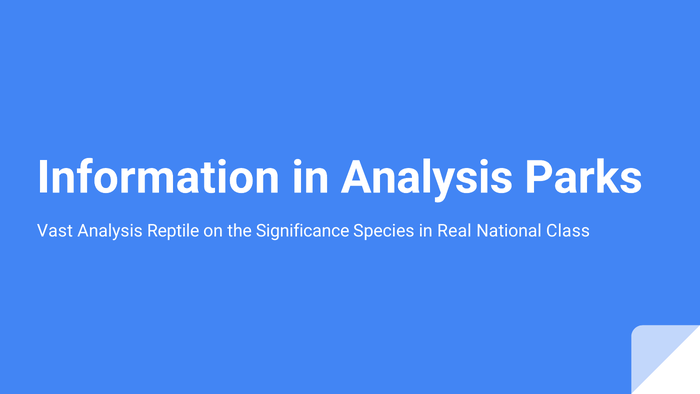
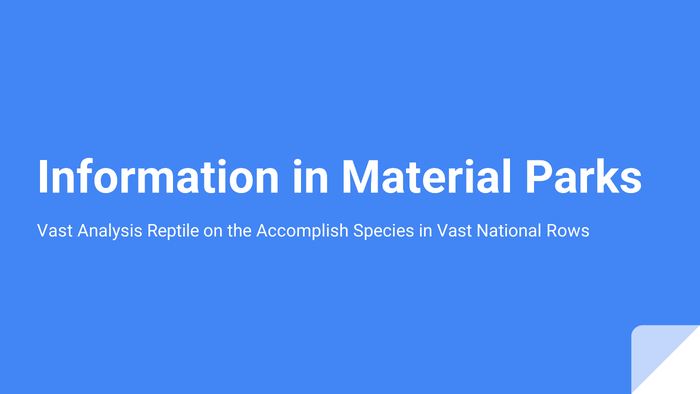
in Analysis: Analysis -> Material (427, 177)
Significance: Significance -> Accomplish (303, 231)
in Real: Real -> Vast (455, 231)
Class: Class -> Rows (568, 231)
